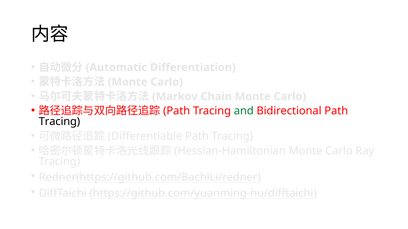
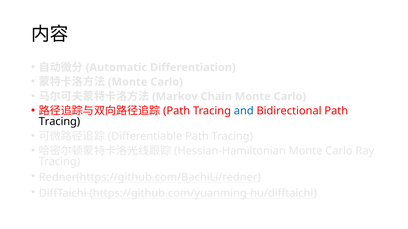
and colour: green -> blue (244, 111)
